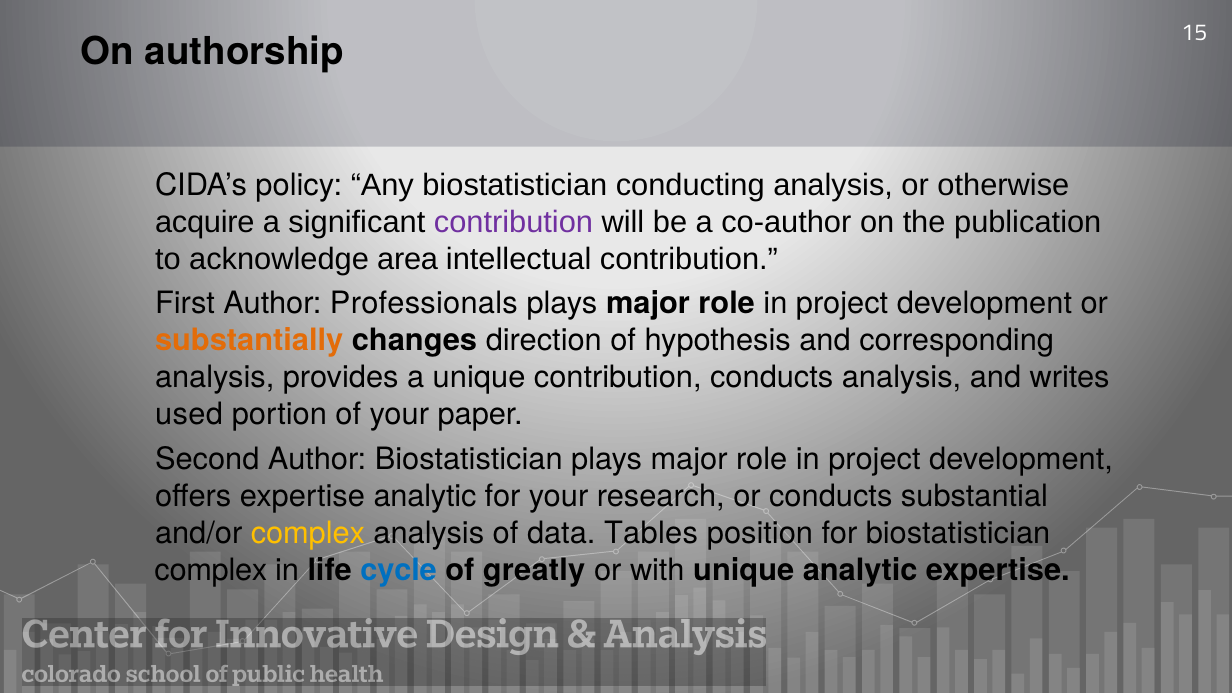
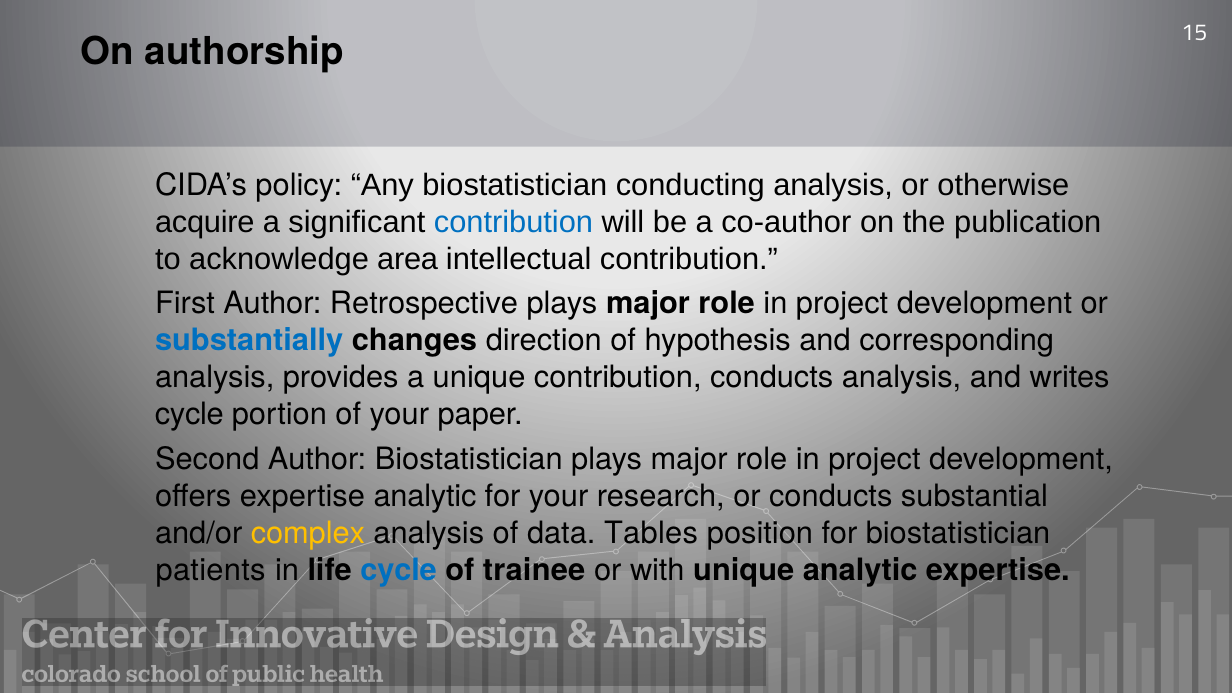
contribution colour: purple -> blue (514, 222)
Professionals: Professionals -> Retrospective (424, 304)
substantially colour: orange -> blue (249, 341)
used: used -> cycle (189, 415)
complex: complex -> patients (211, 570)
greatly: greatly -> trainee (534, 570)
